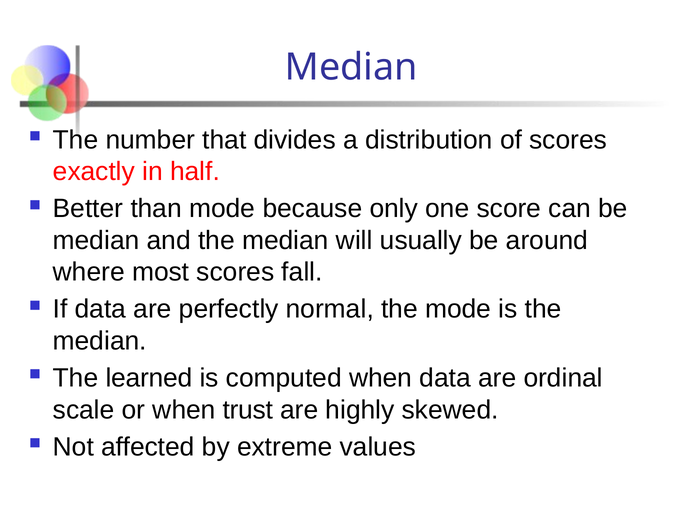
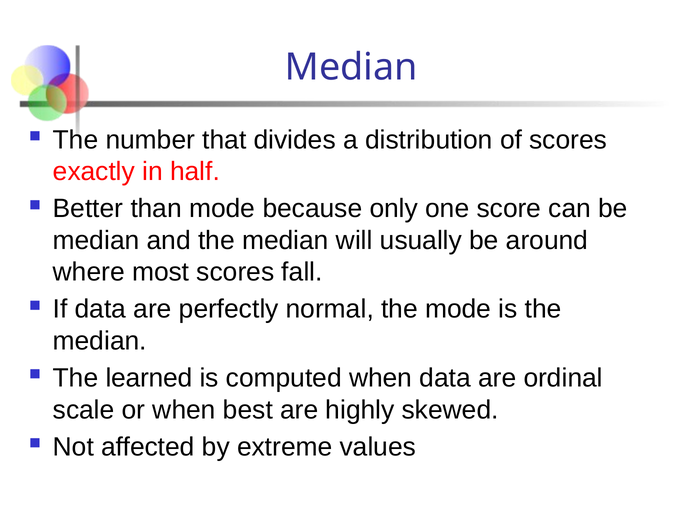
trust: trust -> best (248, 410)
